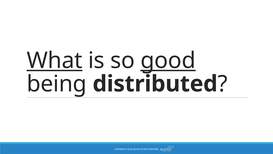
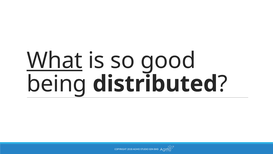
good underline: present -> none (168, 60)
